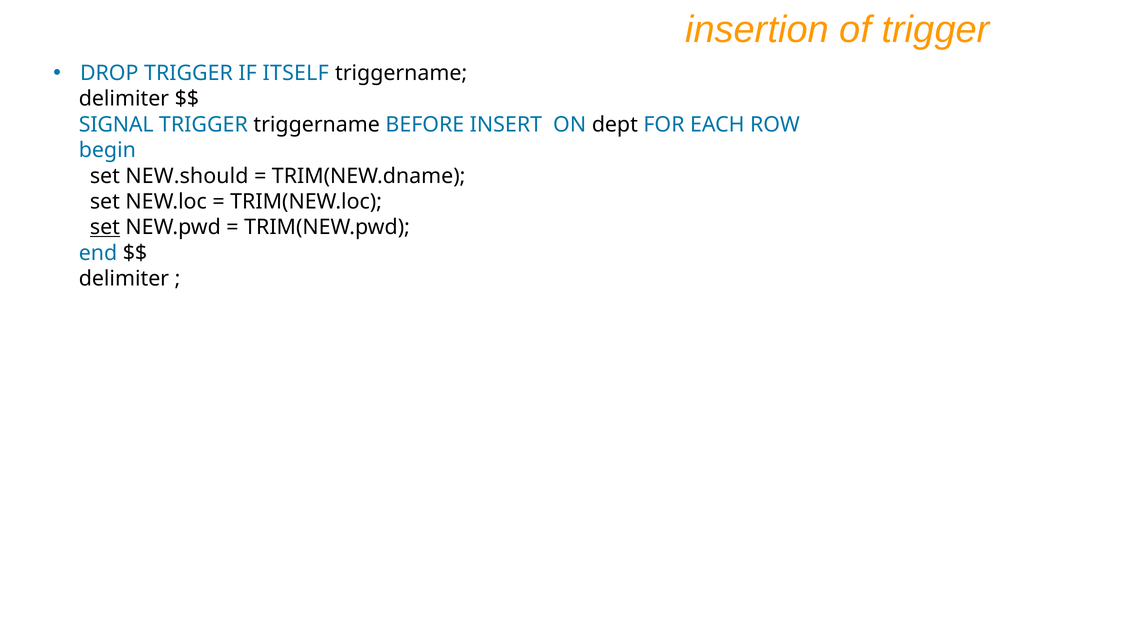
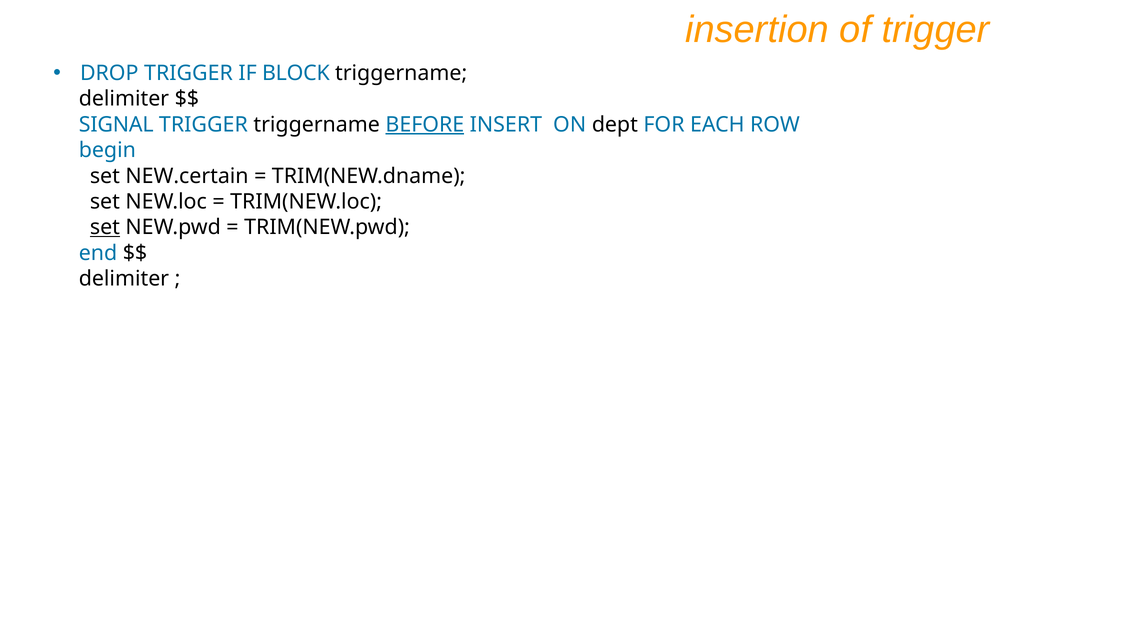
ITSELF: ITSELF -> BLOCK (296, 73)
BEFORE underline: none -> present (425, 125)
NEW.should: NEW.should -> NEW.certain (187, 176)
